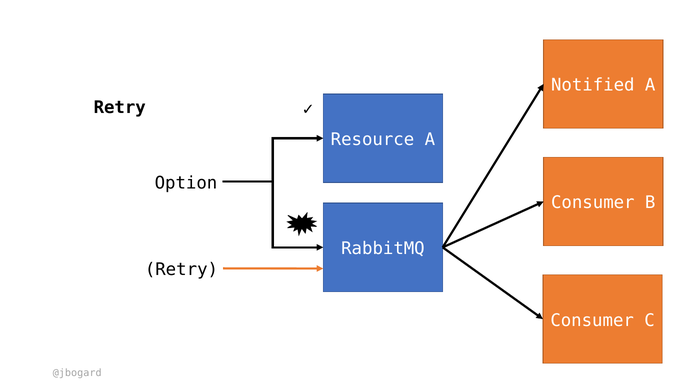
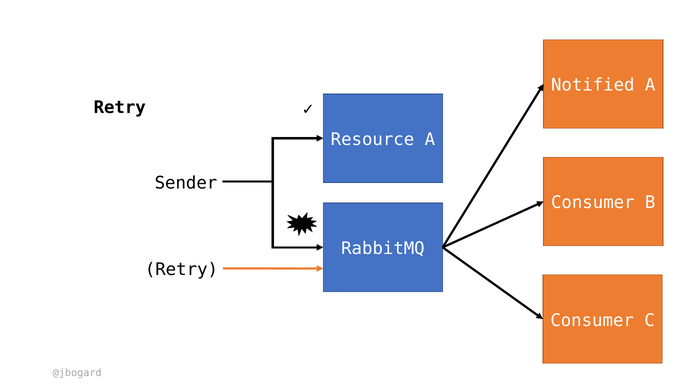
Option: Option -> Sender (186, 183)
